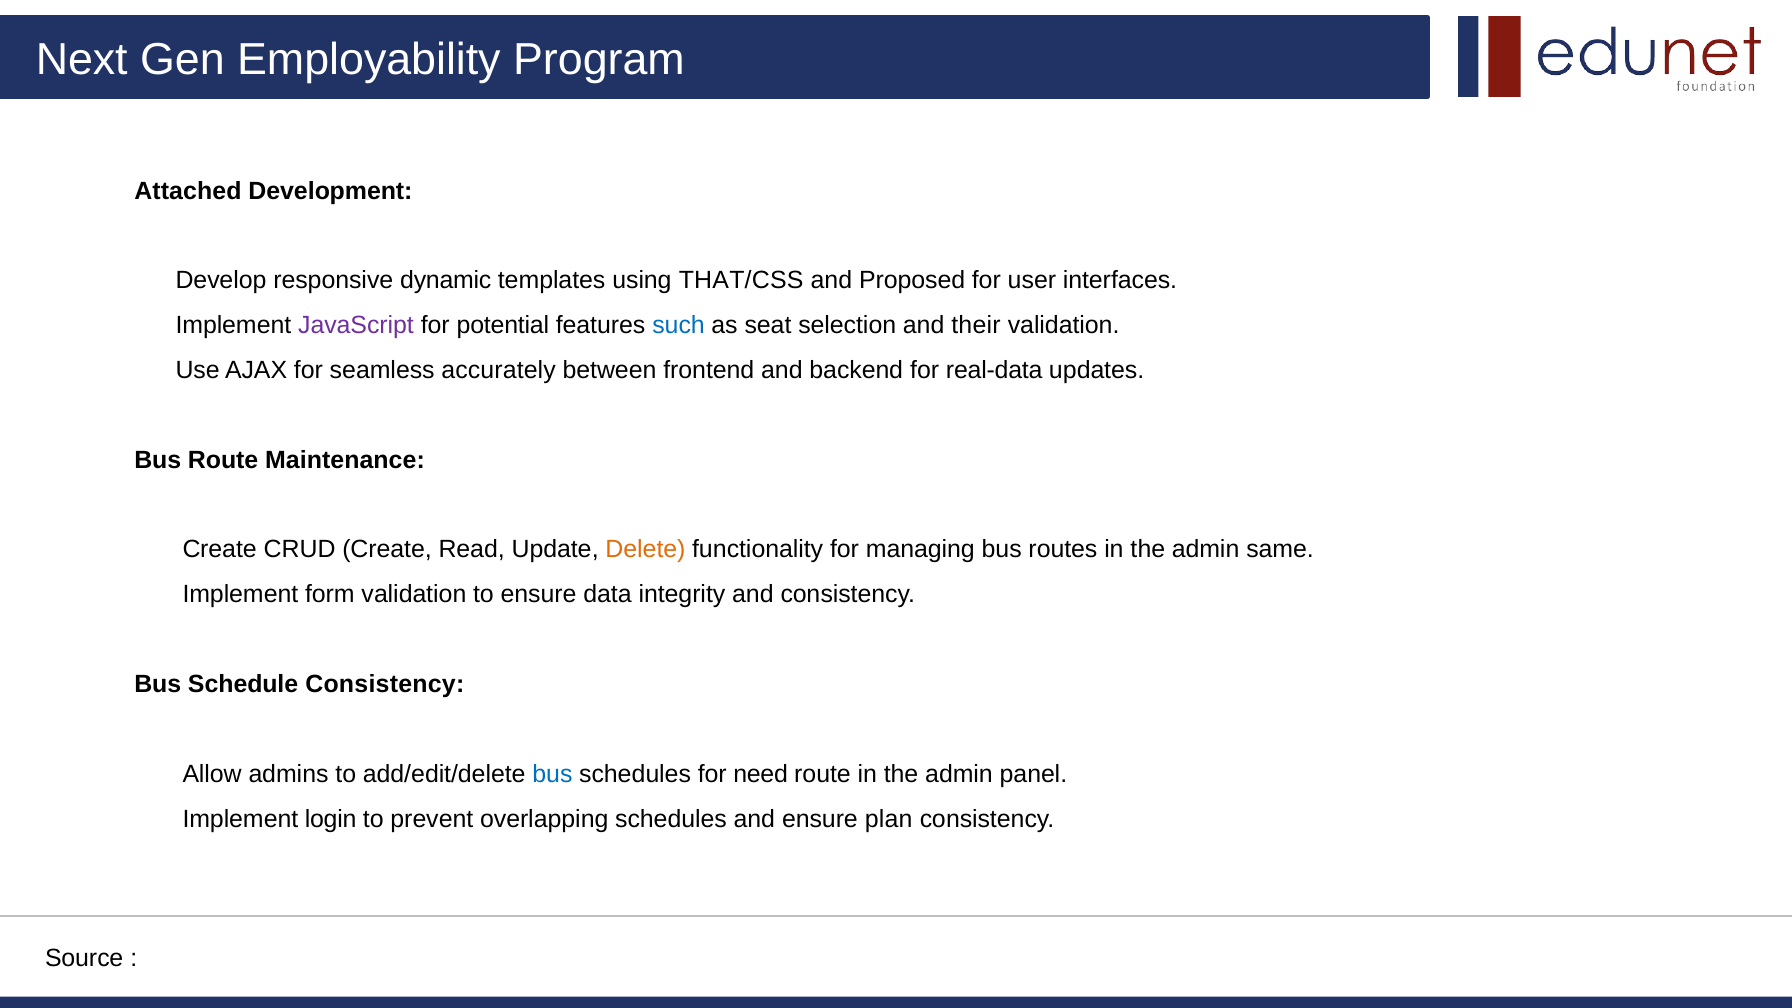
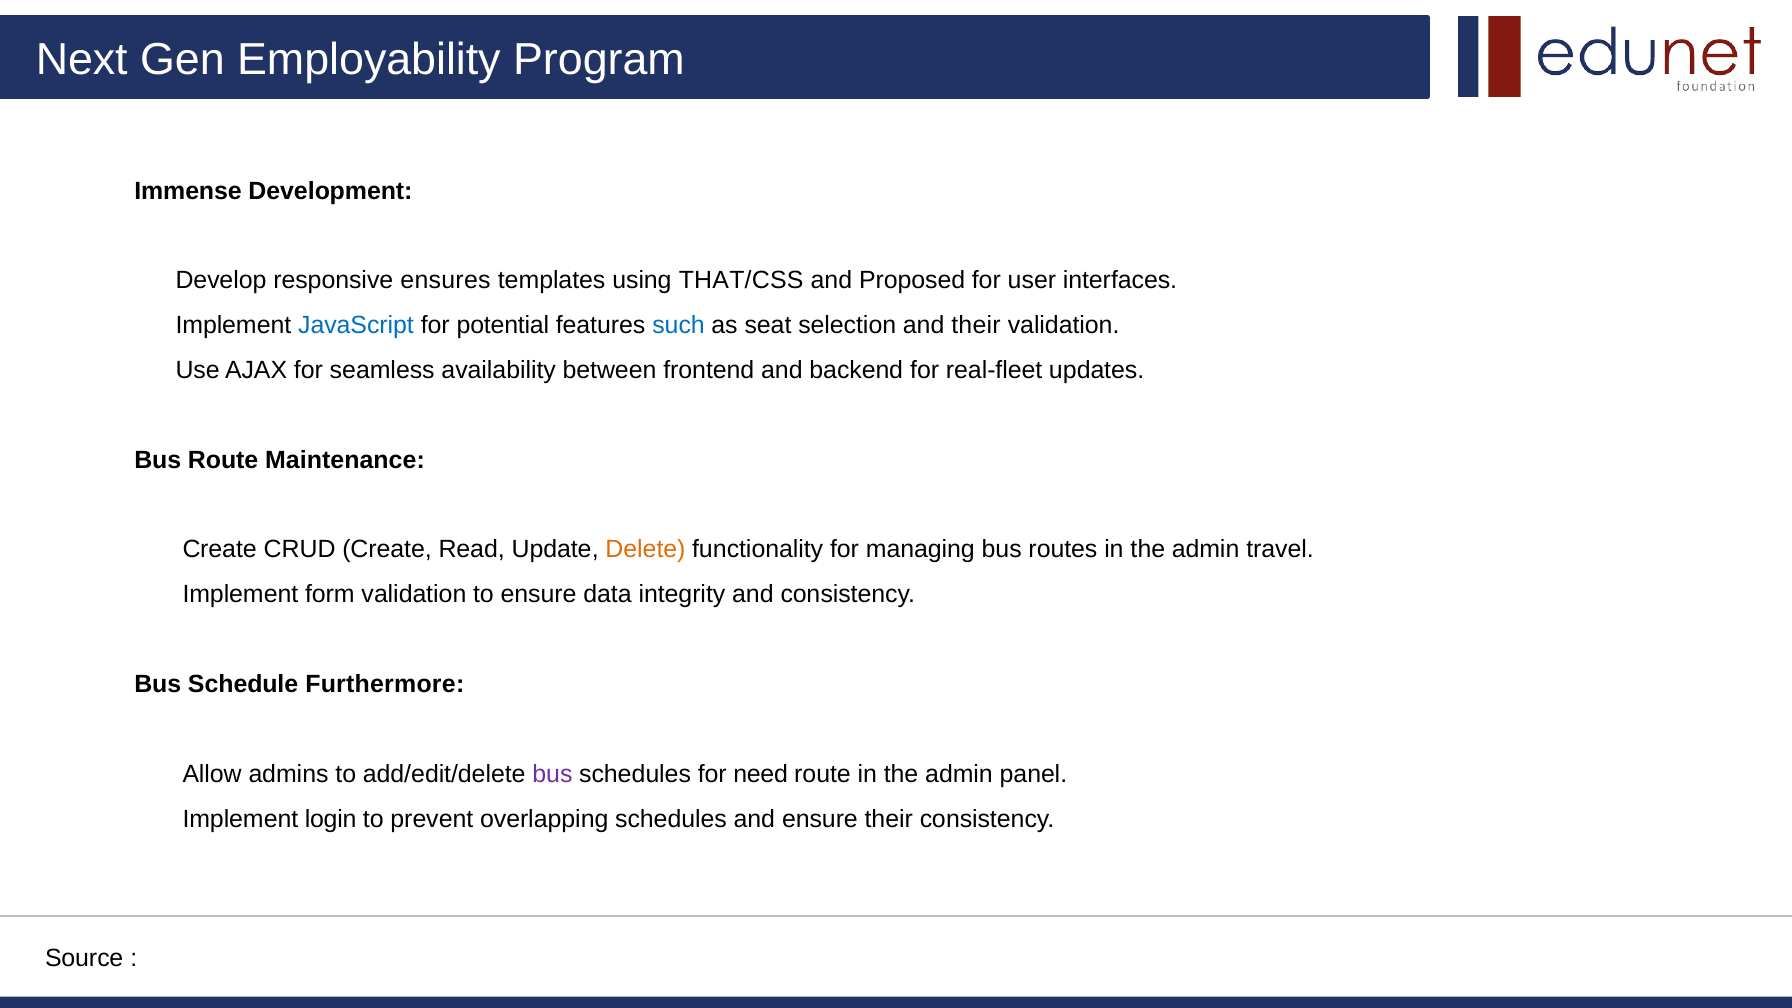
Attached: Attached -> Immense (188, 191)
dynamic: dynamic -> ensures (446, 281)
JavaScript colour: purple -> blue (356, 325)
accurately: accurately -> availability (499, 370)
real-data: real-data -> real-fleet (994, 370)
same: same -> travel (1280, 550)
Schedule Consistency: Consistency -> Furthermore (385, 684)
bus colour: blue -> purple (552, 774)
ensure plan: plan -> their (889, 819)
